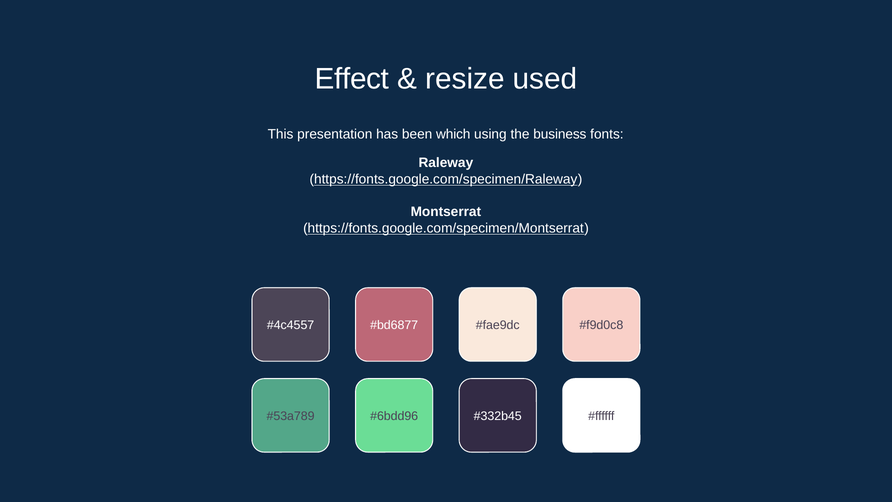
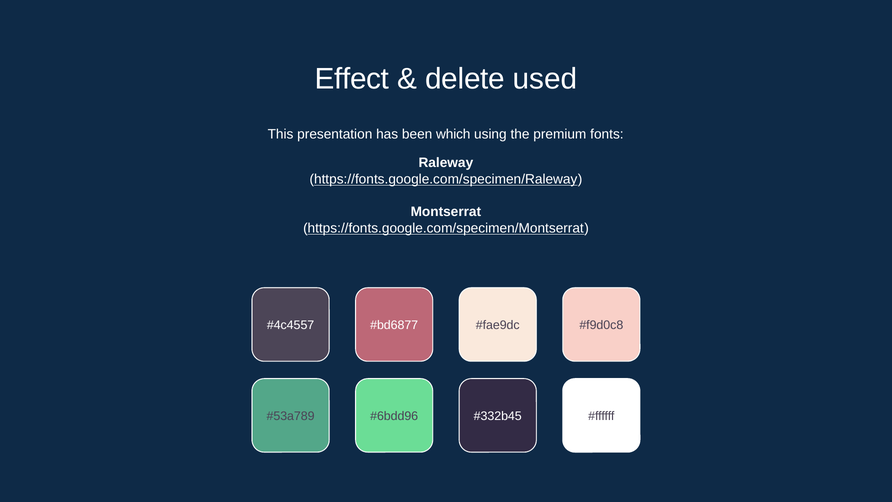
resize: resize -> delete (465, 79)
business: business -> premium (560, 134)
